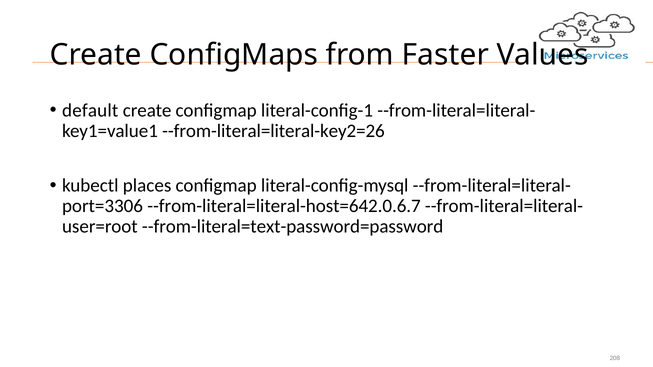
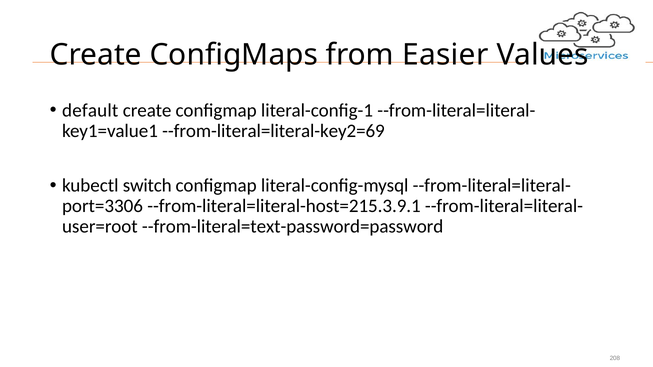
Faster: Faster -> Easier (445, 55)
--from-literal=literal-key2=26: --from-literal=literal-key2=26 -> --from-literal=literal-key2=69 (273, 131)
places: places -> switch (147, 186)
--from-literal=literal-host=642.0.6.7: --from-literal=literal-host=642.0.6.7 -> --from-literal=literal-host=215.3.9.1 (284, 206)
